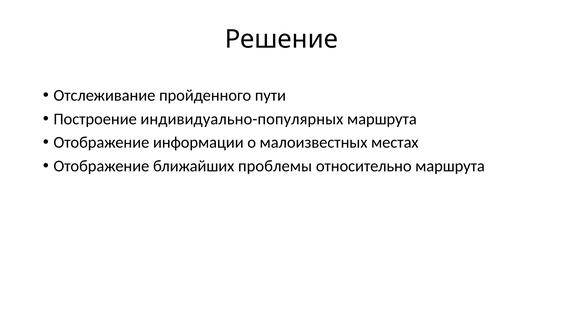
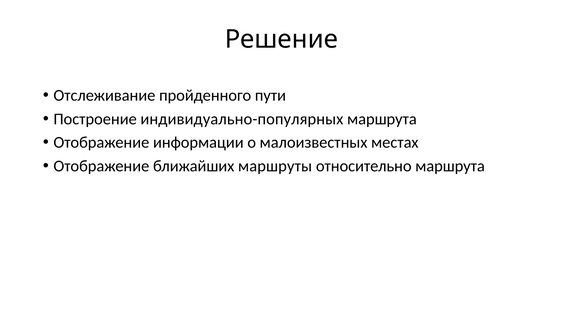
проблемы: проблемы -> маршруты (275, 166)
